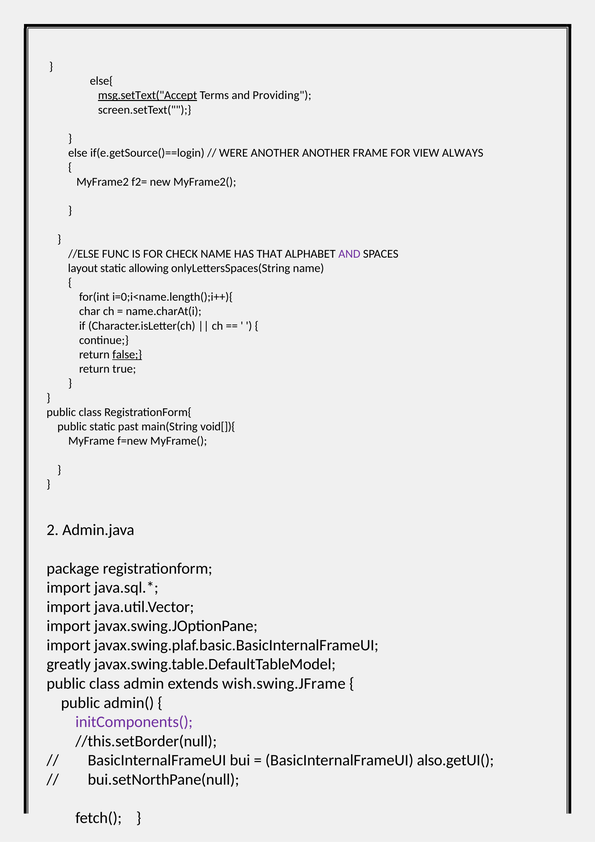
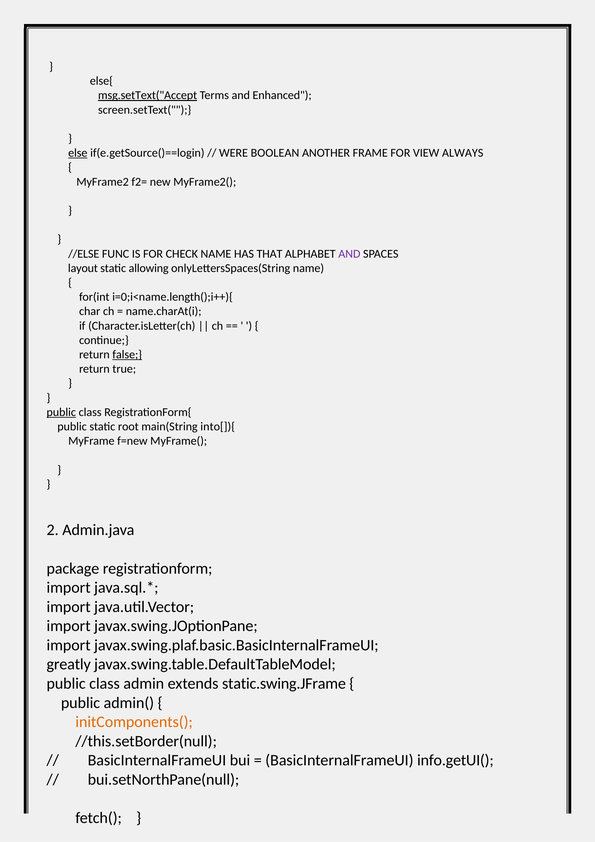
Providing: Providing -> Enhanced (282, 95)
else underline: none -> present (78, 153)
WERE ANOTHER: ANOTHER -> BOOLEAN (275, 153)
public underline: none -> present (61, 412)
past: past -> root (128, 427)
void[]){: void[]){ -> into[]){ (218, 427)
wish.swing.JFrame: wish.swing.JFrame -> static.swing.JFrame (284, 684)
initComponents( colour: purple -> orange (134, 722)
also.getUI(: also.getUI( -> info.getUI( (455, 760)
